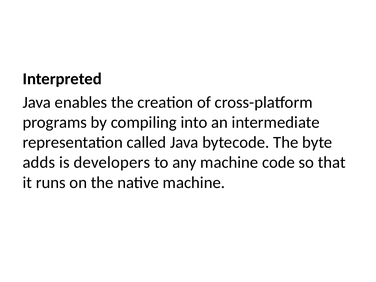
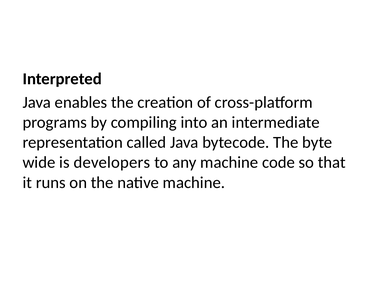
adds: adds -> wide (39, 162)
